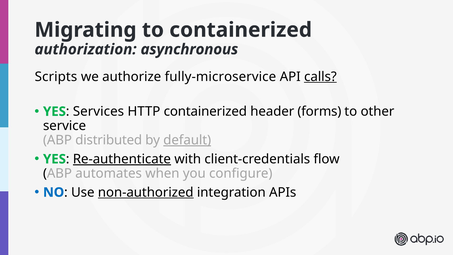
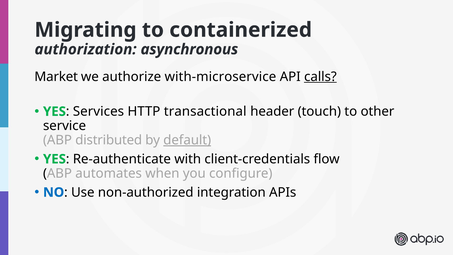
Scripts: Scripts -> Market (56, 77)
fully-microservice: fully-microservice -> with-microservice (220, 77)
HTTP containerized: containerized -> transactional (205, 111)
forms: forms -> touch (319, 111)
Re-authenticate underline: present -> none (122, 159)
non-authorized underline: present -> none (146, 192)
